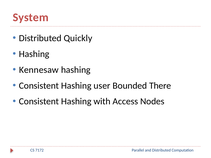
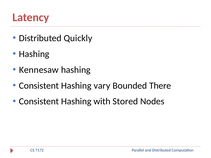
System: System -> Latency (31, 17)
user: user -> vary (102, 86)
Access: Access -> Stored (125, 102)
